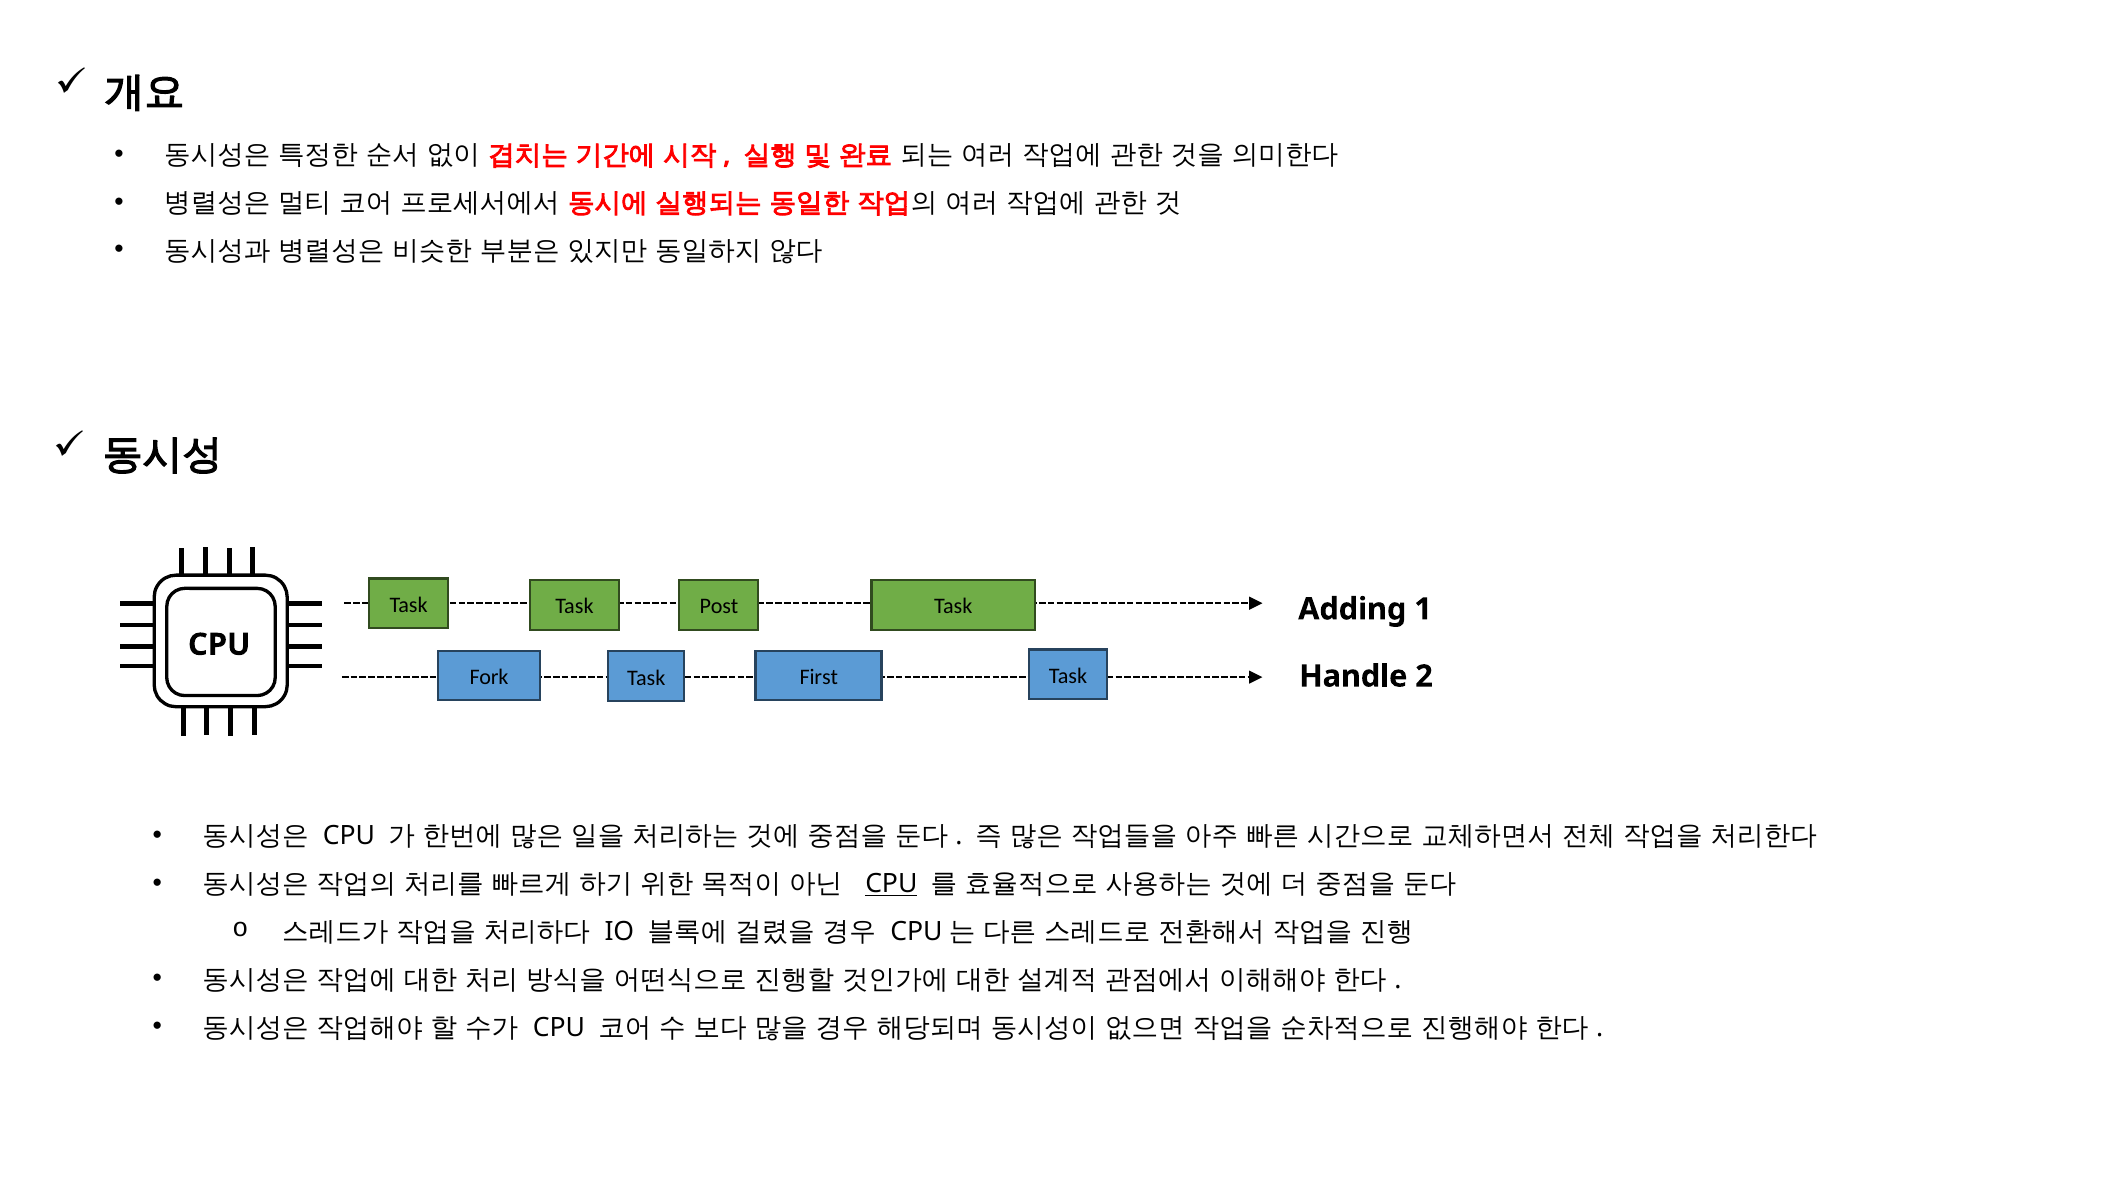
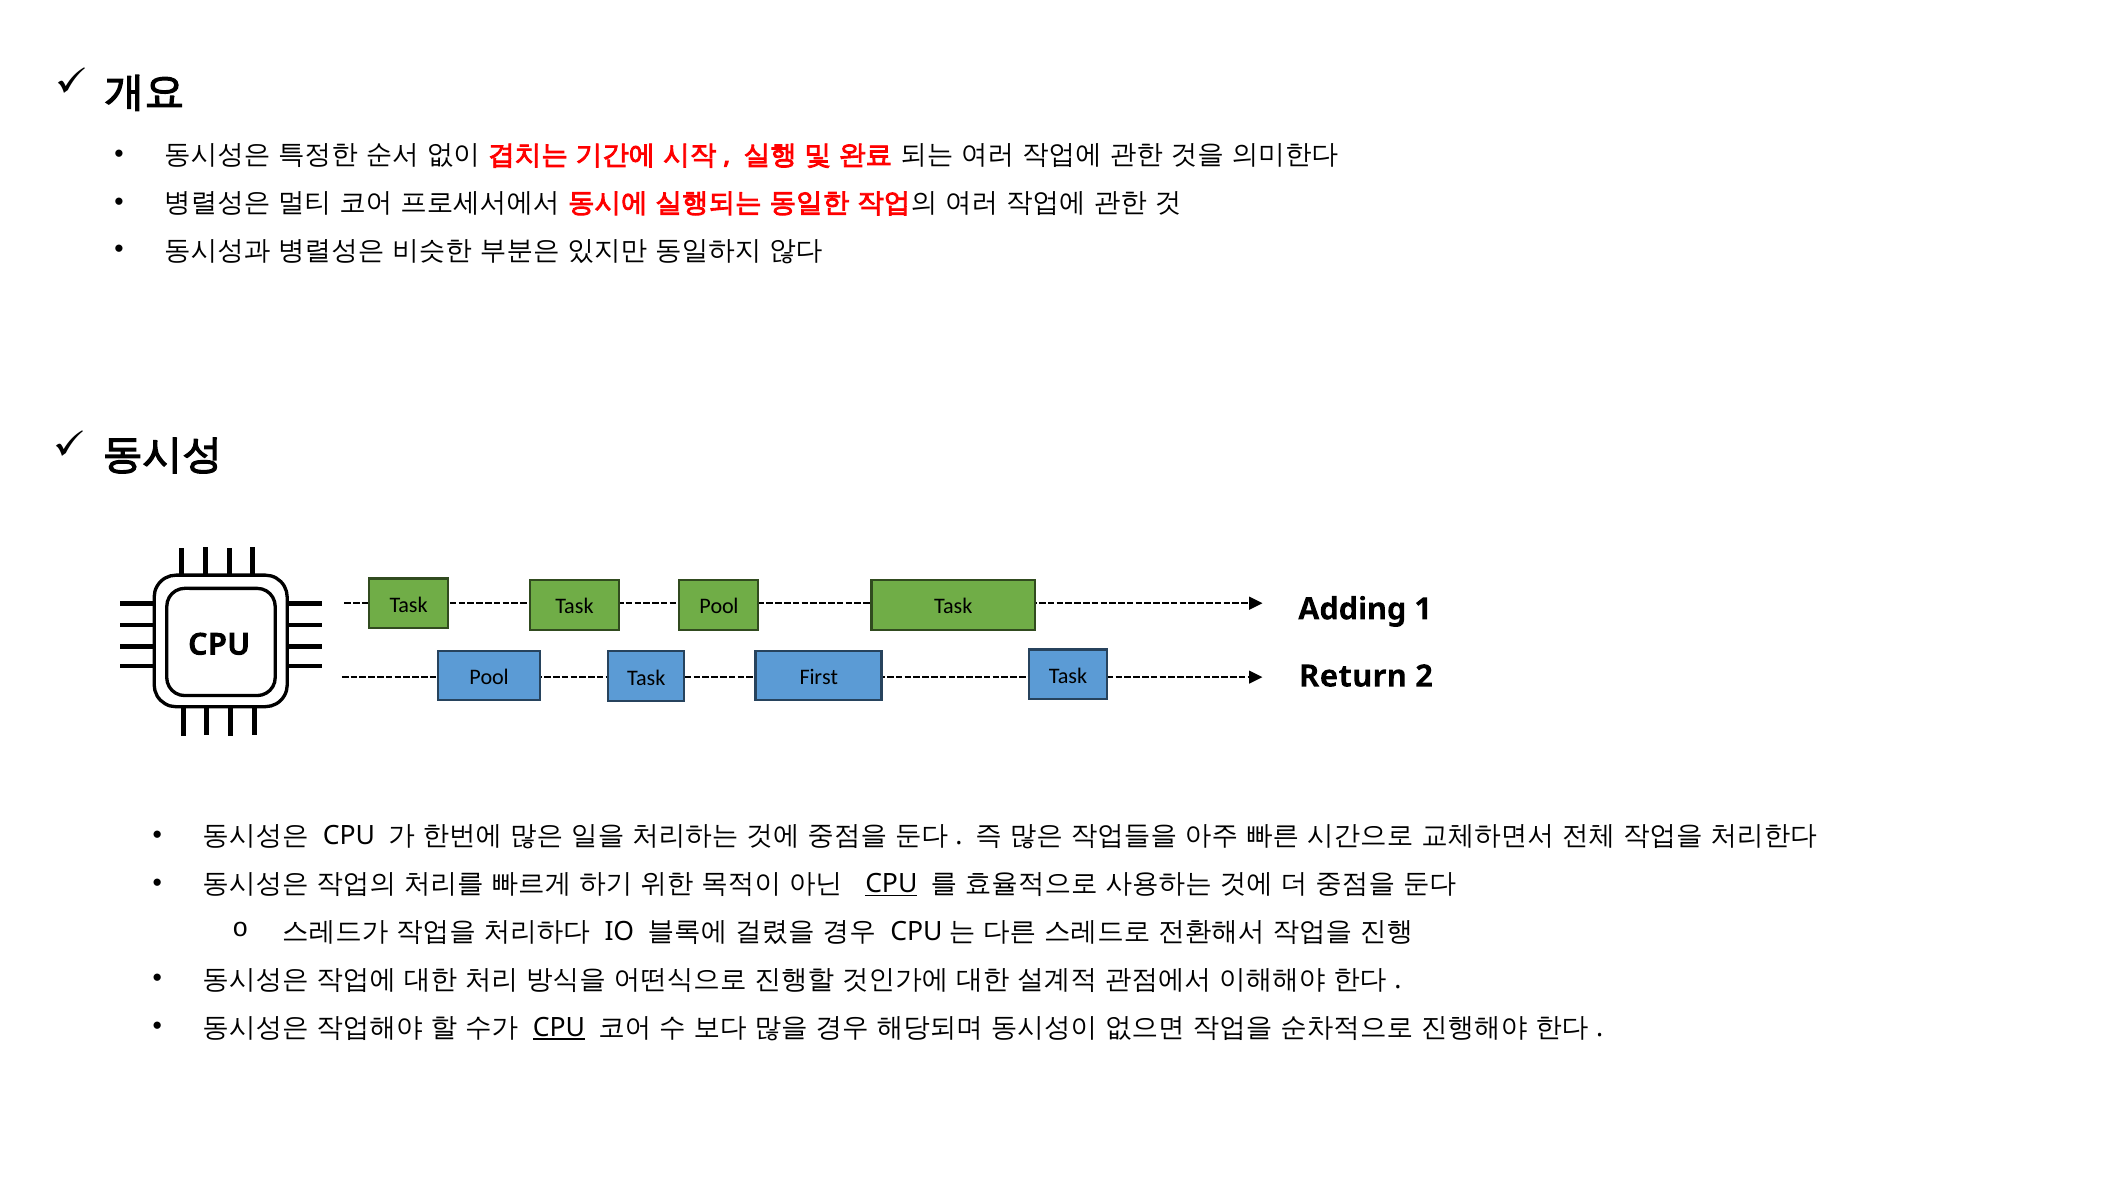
Post: Post -> Pool (719, 607)
Fork: Fork -> Pool (489, 677)
Handle: Handle -> Return (1353, 677)
CPU underline: none -> present (559, 1028)
